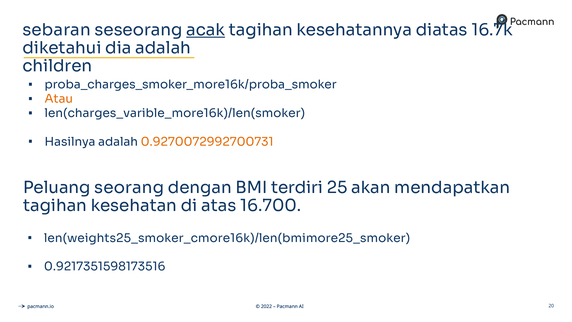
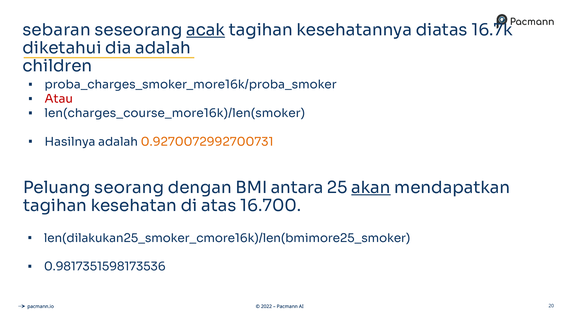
Atau colour: orange -> red (59, 99)
len(charges_varible_more16k)/len(smoker: len(charges_varible_more16k)/len(smoker -> len(charges_course_more16k)/len(smoker (175, 113)
terdiri: terdiri -> antara (297, 188)
akan underline: none -> present (371, 188)
len(weights25_smoker_cmore16k)/len(bmimore25_smoker: len(weights25_smoker_cmore16k)/len(bmimore25_smoker -> len(dilakukan25_smoker_cmore16k)/len(bmimore25_smoker (227, 238)
0.9217351598173516: 0.9217351598173516 -> 0.9817351598173536 (105, 267)
